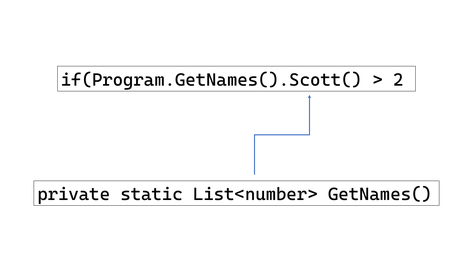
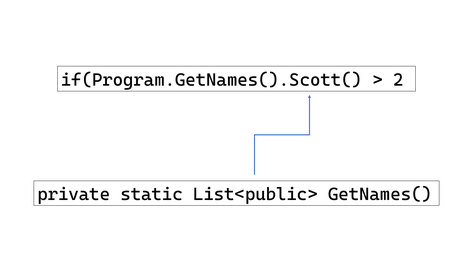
List<number>: List<number> -> List<public> (255, 194)
